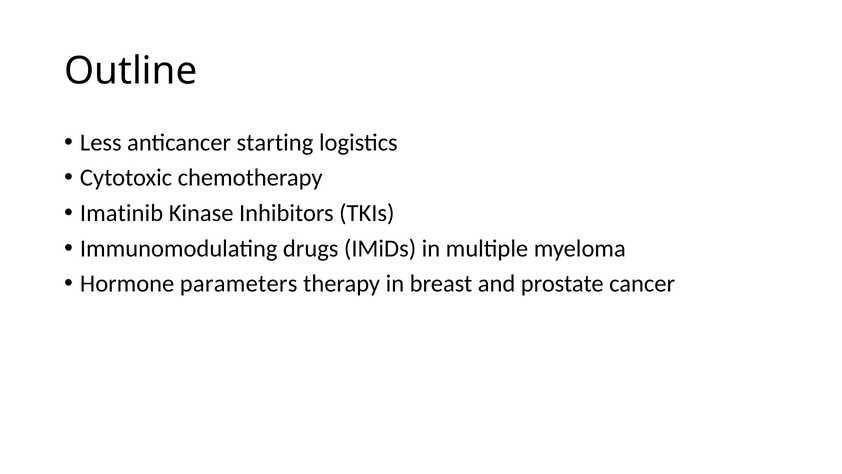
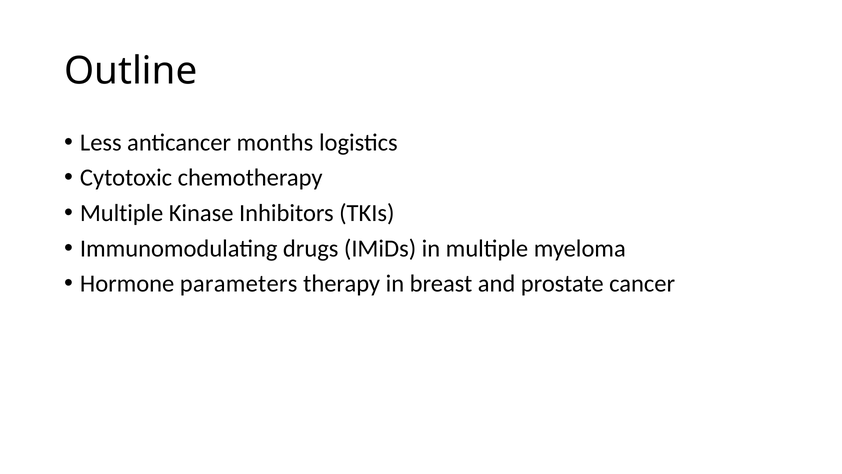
starting: starting -> months (275, 142)
Imatinib: Imatinib -> Multiple (122, 213)
